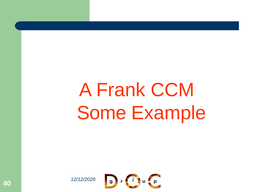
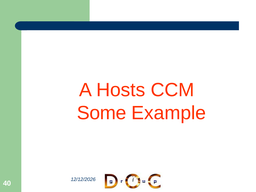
Frank: Frank -> Hosts (121, 90)
